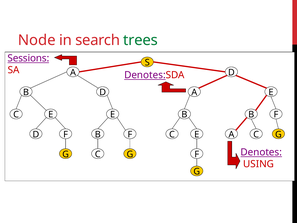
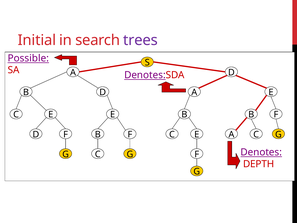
Node: Node -> Initial (37, 40)
trees colour: green -> purple (140, 40)
Sessions: Sessions -> Possible (28, 58)
USING: USING -> DEPTH (259, 164)
